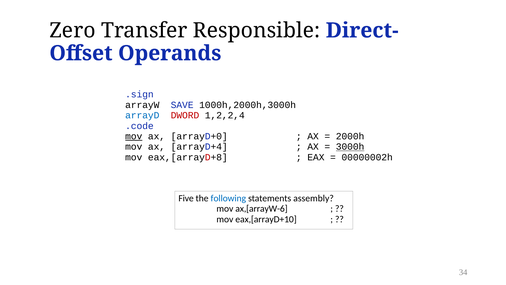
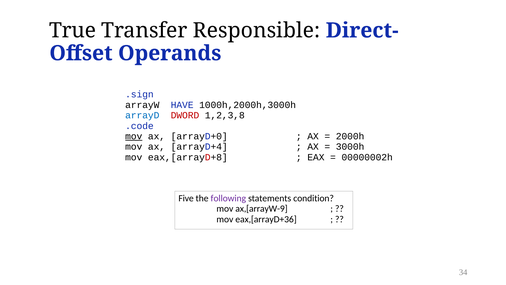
Zero: Zero -> True (73, 30)
SAVE: SAVE -> HAVE (182, 105)
1,2,2,4: 1,2,2,4 -> 1,2,3,8 (225, 115)
3000h underline: present -> none (350, 147)
following colour: blue -> purple (228, 198)
assembly: assembly -> condition (314, 198)
ax,[arrayW-6: ax,[arrayW-6 -> ax,[arrayW-9 (261, 209)
eax,[arrayD+10: eax,[arrayD+10 -> eax,[arrayD+36 (266, 219)
